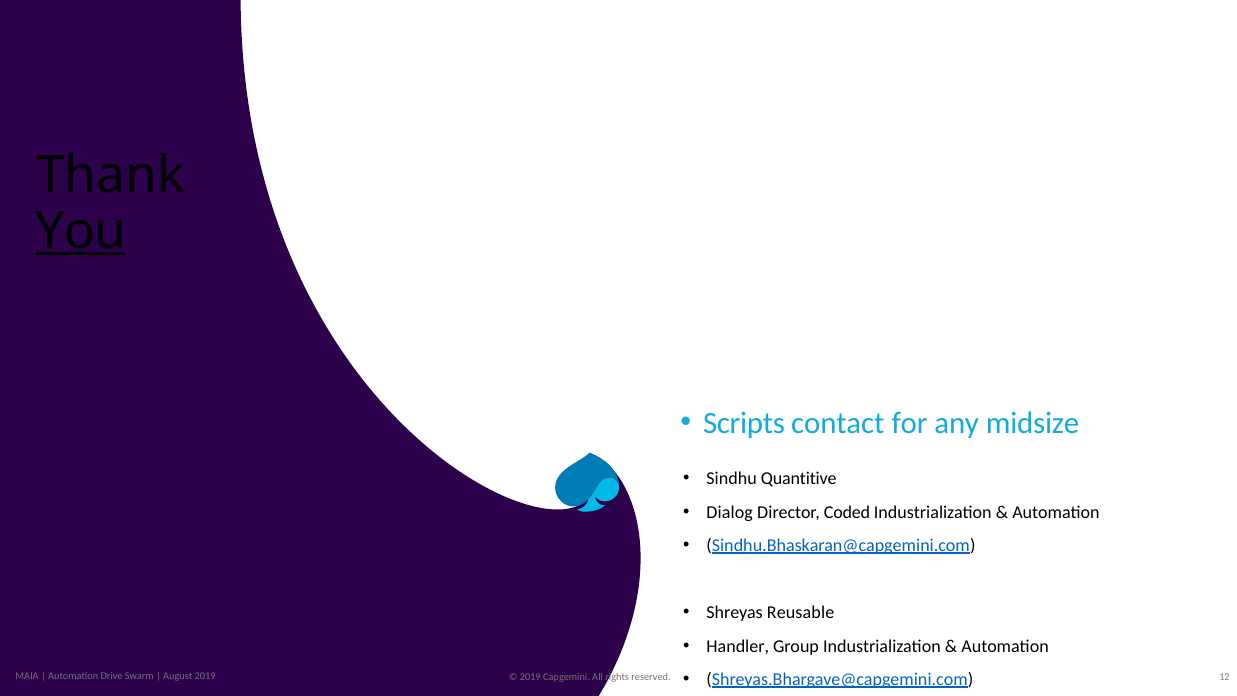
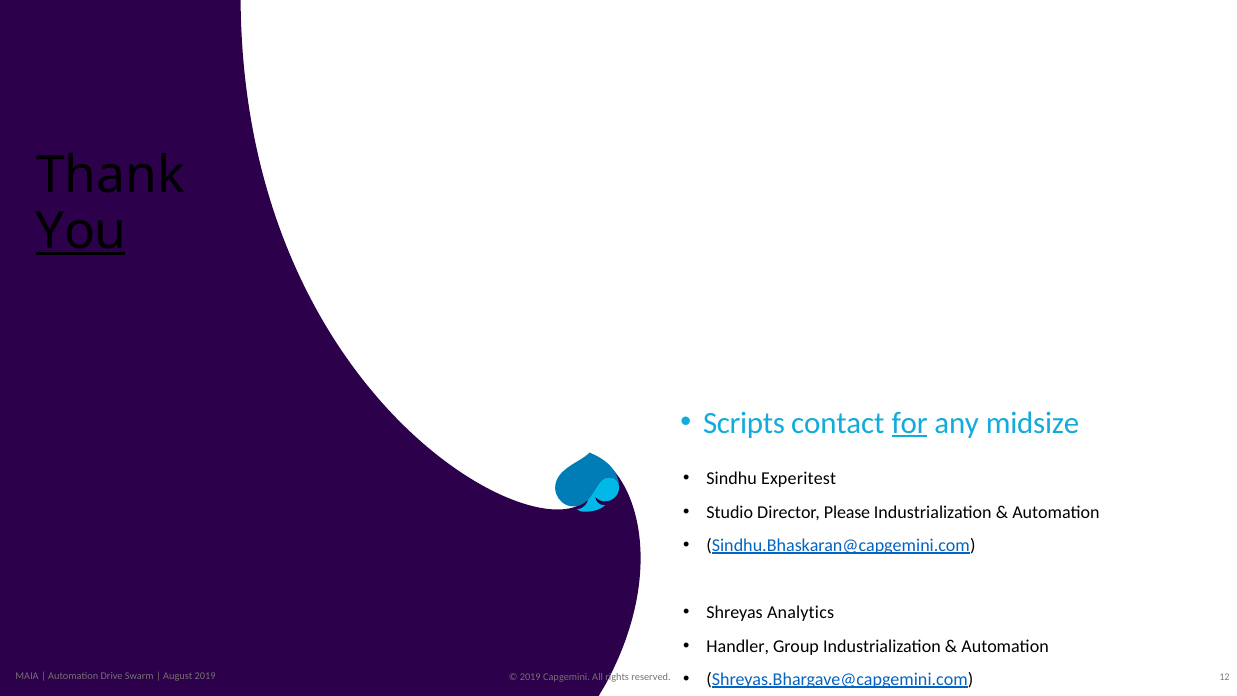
for underline: none -> present (910, 423)
Quantitive: Quantitive -> Experitest (799, 478)
Dialog: Dialog -> Studio (730, 512)
Coded: Coded -> Please (847, 512)
Reusable: Reusable -> Analytics (801, 612)
